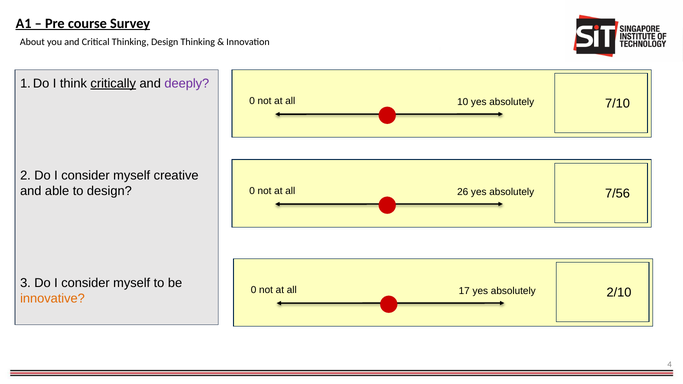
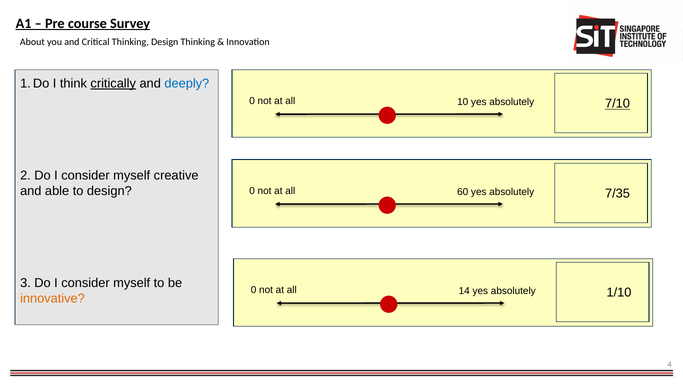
deeply colour: purple -> blue (187, 83)
7/10 underline: none -> present (617, 104)
26: 26 -> 60 (463, 192)
7/56: 7/56 -> 7/35 (617, 194)
17: 17 -> 14 (464, 291)
2/10: 2/10 -> 1/10 (619, 293)
